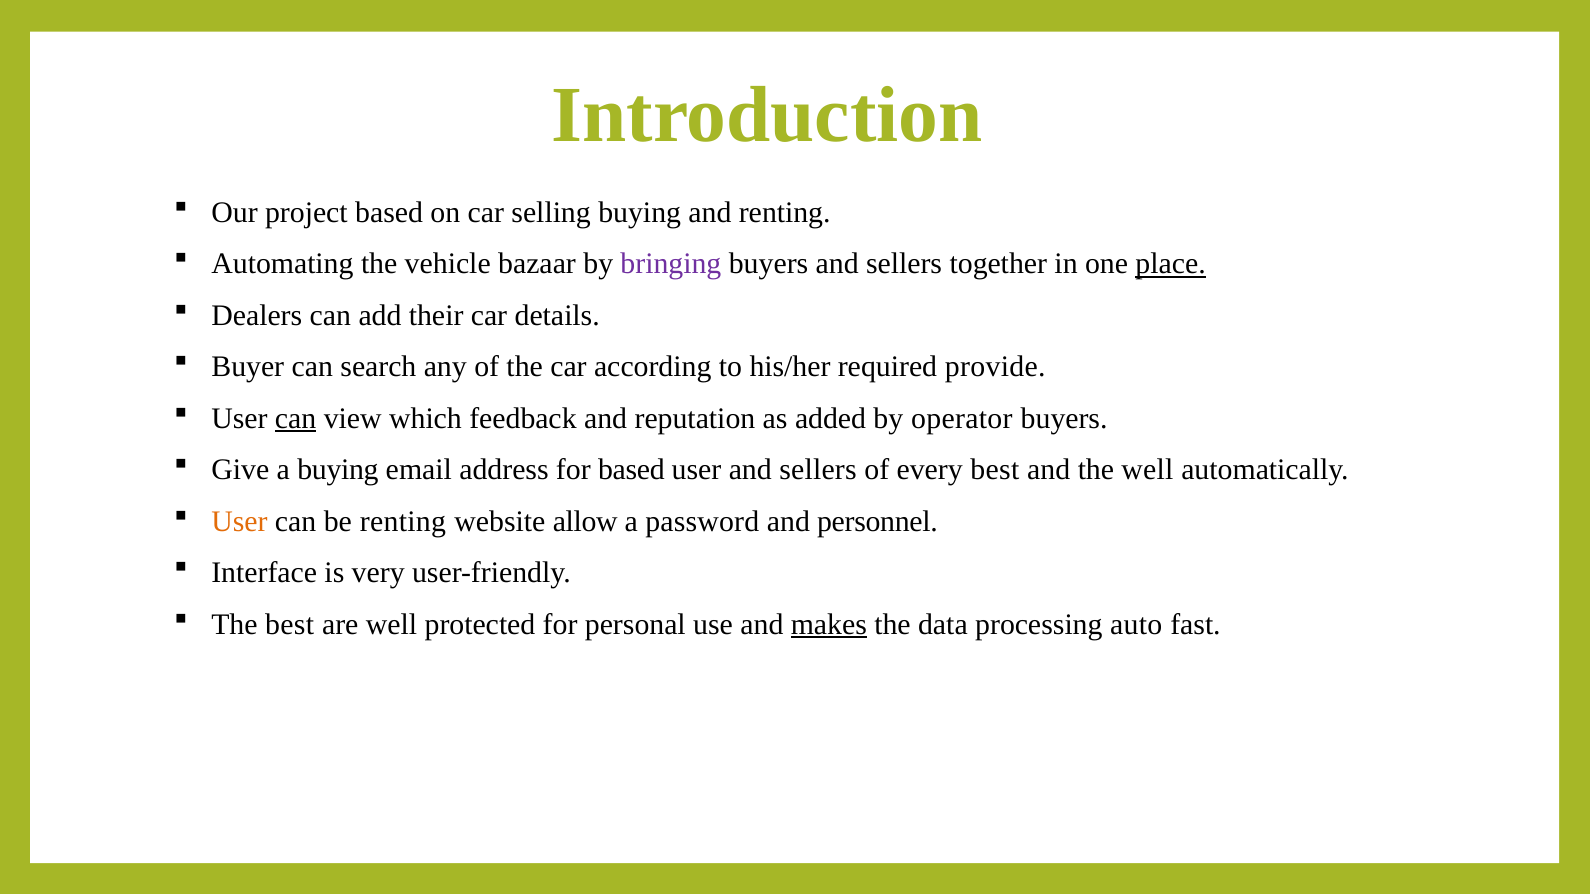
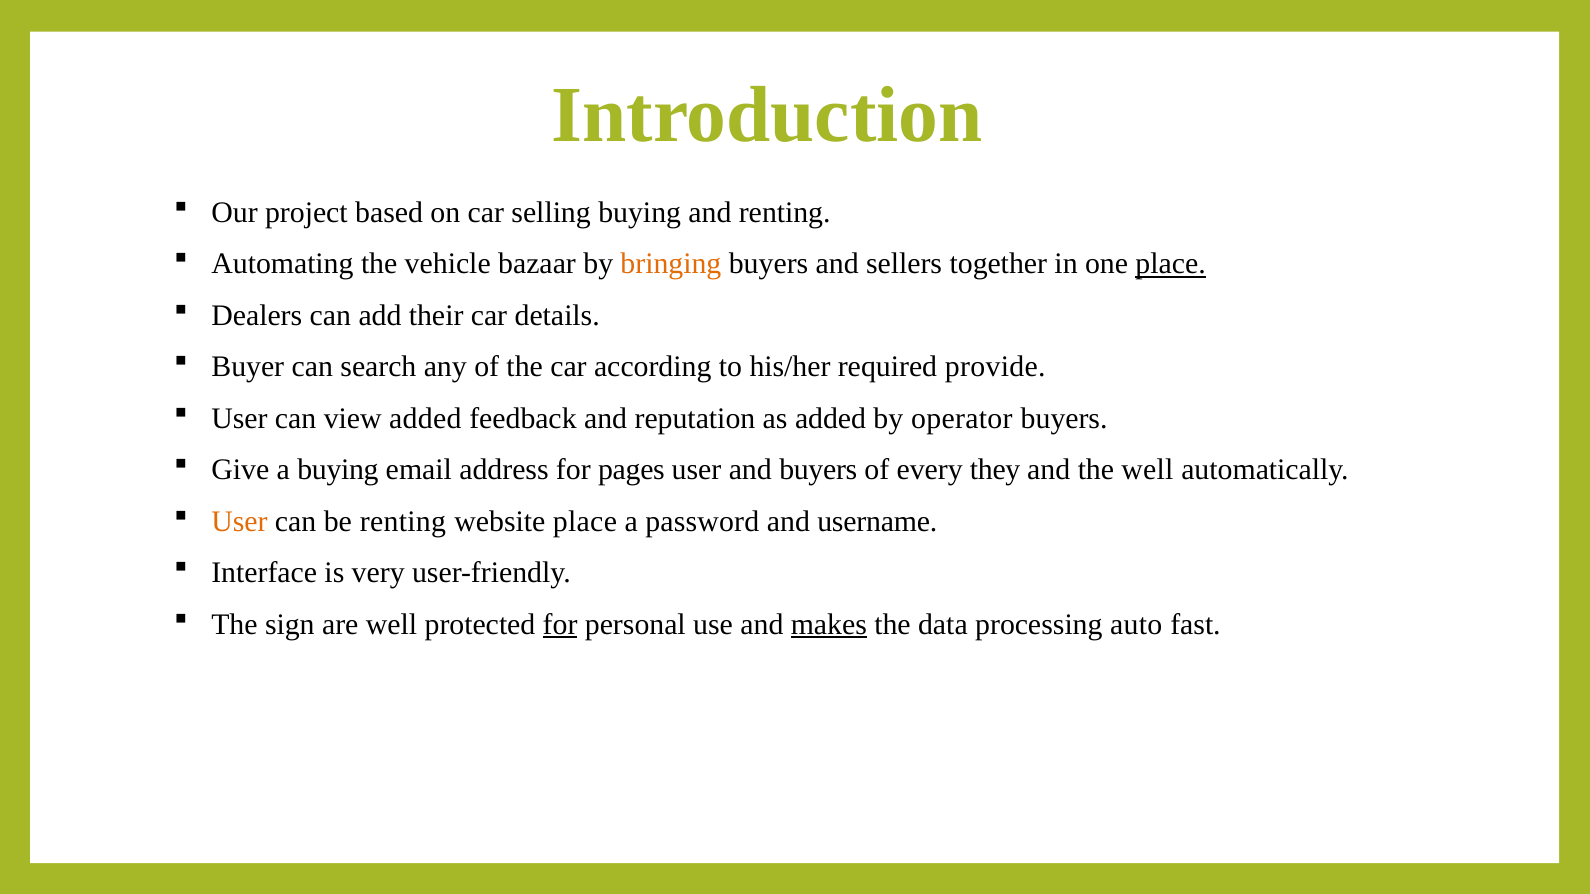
bringing colour: purple -> orange (671, 264)
can underline: present -> none (296, 418)
view which: which -> added (425, 418)
for based: based -> pages (631, 470)
user and sellers: sellers -> buyers (818, 470)
every best: best -> they (995, 470)
website allow: allow -> place (585, 521)
personnel: personnel -> username (877, 521)
The best: best -> sign (290, 624)
for underline: none -> present (560, 624)
